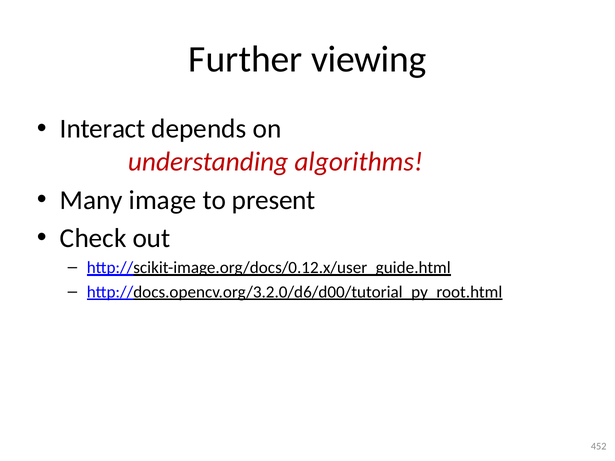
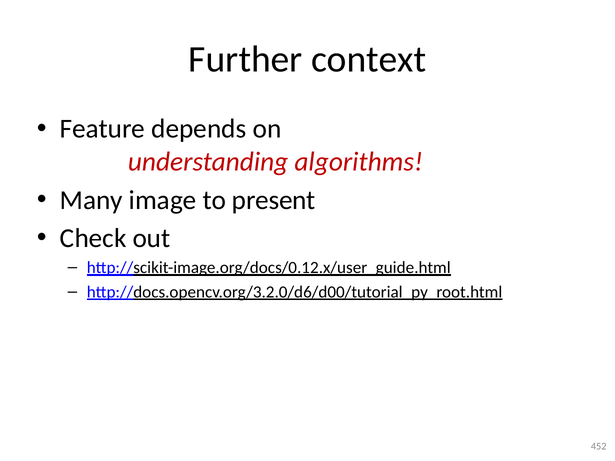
viewing: viewing -> context (369, 60)
Interact: Interact -> Feature (103, 129)
